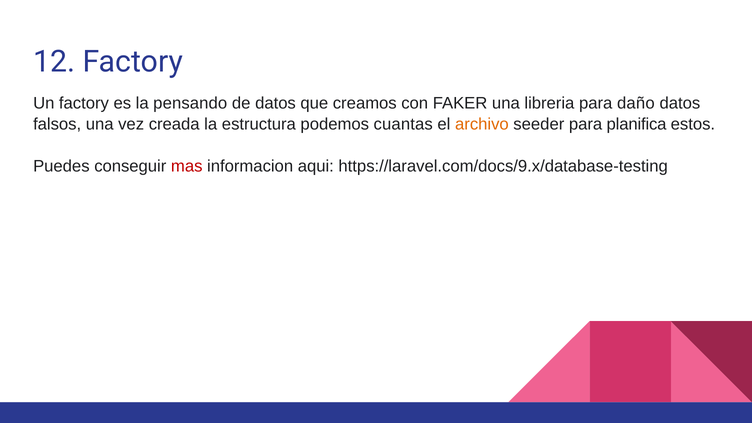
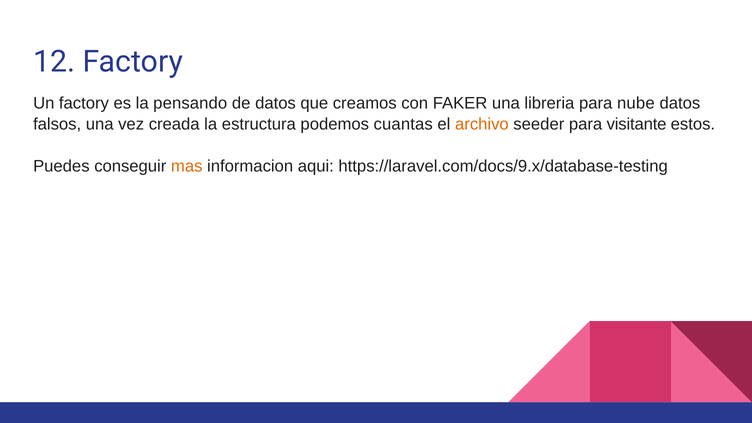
daño: daño -> nube (636, 103)
planifica: planifica -> visitante (637, 124)
mas colour: red -> orange (187, 166)
